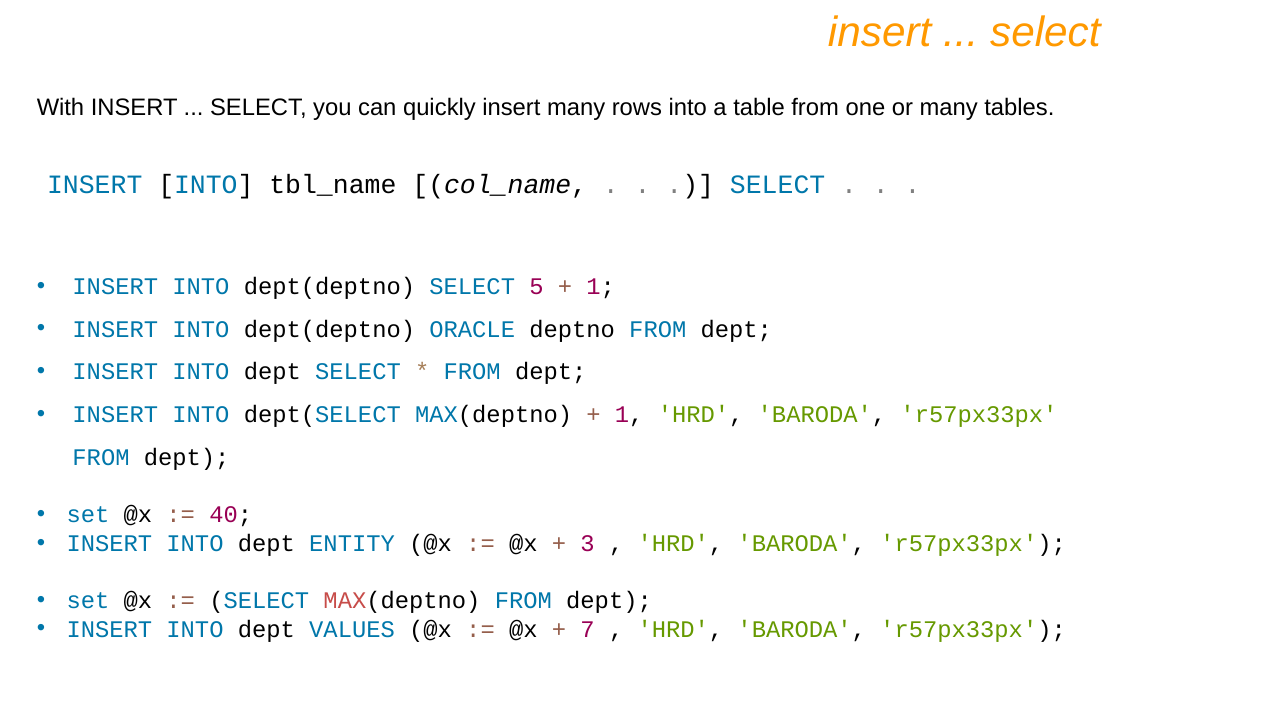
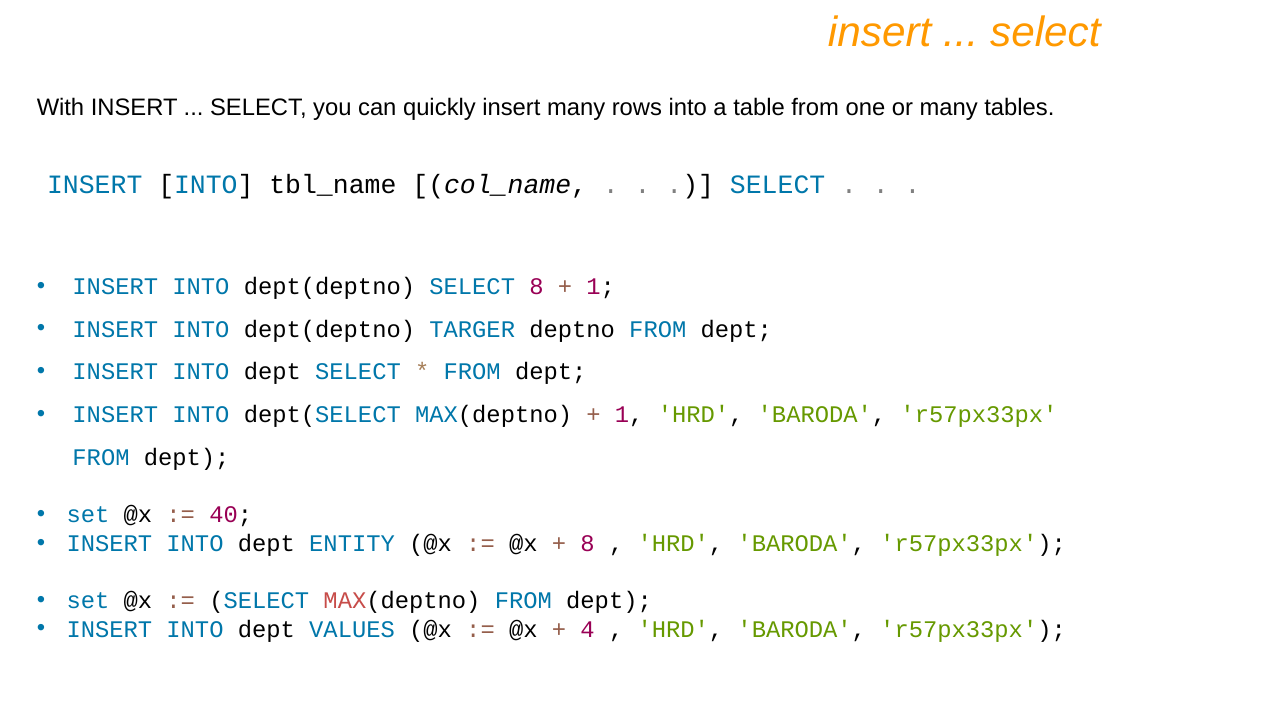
SELECT 5: 5 -> 8 (536, 286)
ORACLE: ORACLE -> TARGER (472, 329)
3: 3 -> 8 (588, 543)
7: 7 -> 4 (588, 629)
